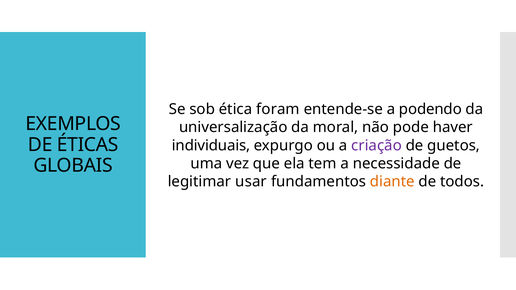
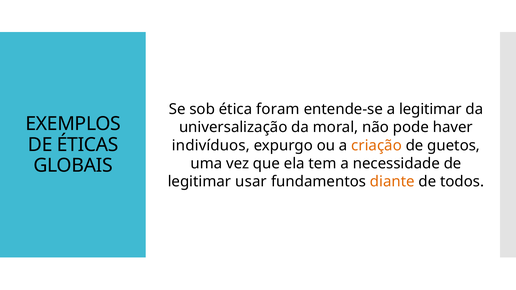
a podendo: podendo -> legitimar (430, 109)
individuais: individuais -> indivíduos (211, 146)
criação colour: purple -> orange (377, 146)
